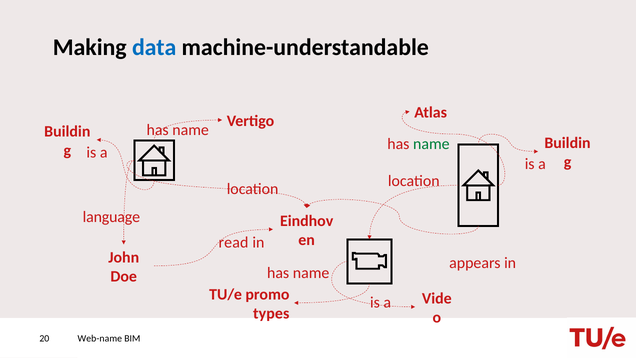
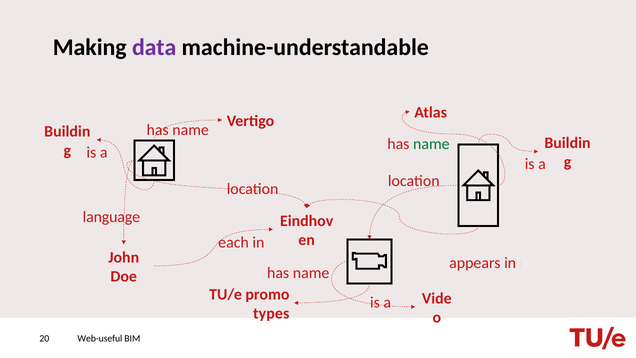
data colour: blue -> purple (154, 47)
read: read -> each (234, 242)
Web-name: Web-name -> Web-useful (100, 338)
